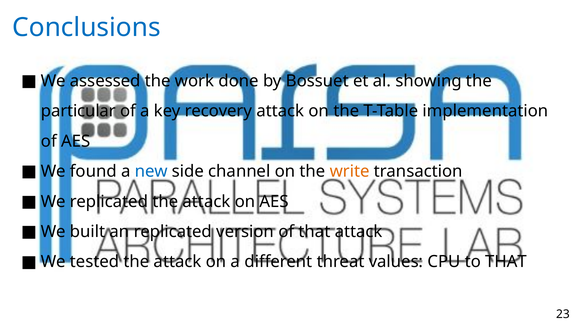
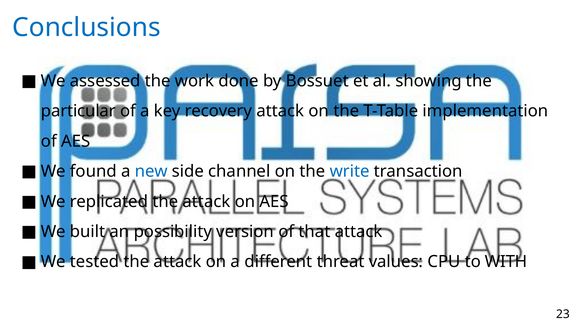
write colour: orange -> blue (350, 171)
an replicated: replicated -> possibility (173, 232)
to THAT: THAT -> WITH (506, 262)
